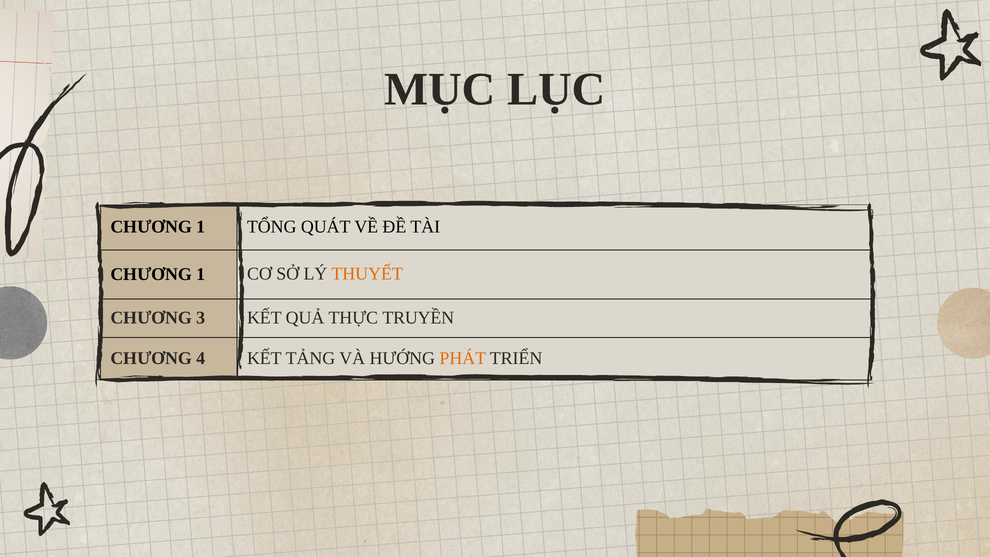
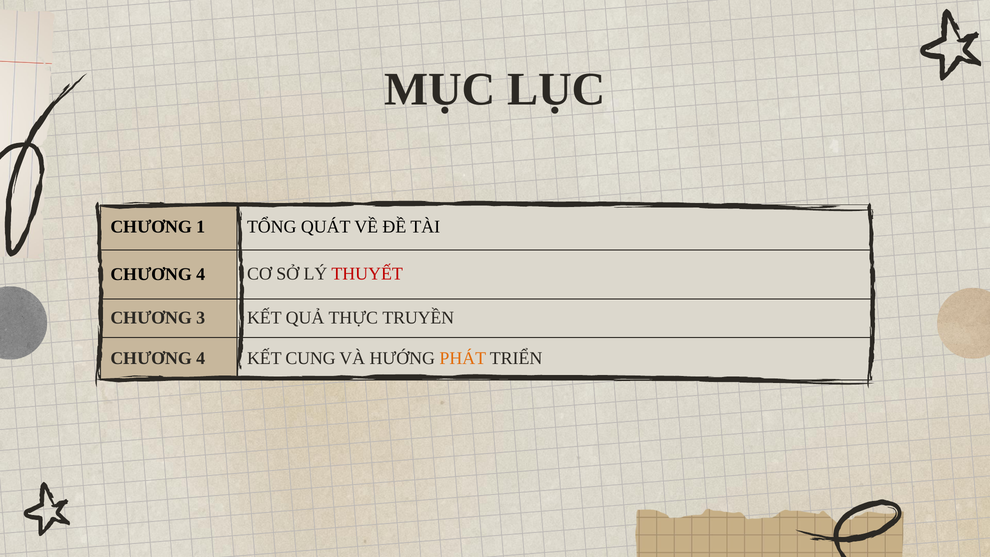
1: 1 -> 4 (201, 275)
THUYẾT colour: orange -> red (367, 274)
TẢNG: TẢNG -> CUNG (311, 358)
